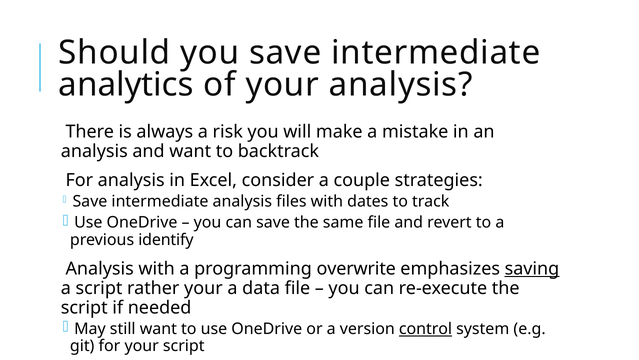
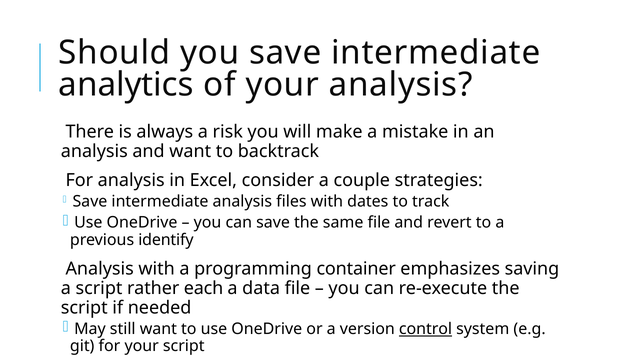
overwrite: overwrite -> container (356, 269)
saving underline: present -> none (532, 269)
rather your: your -> each (204, 288)
